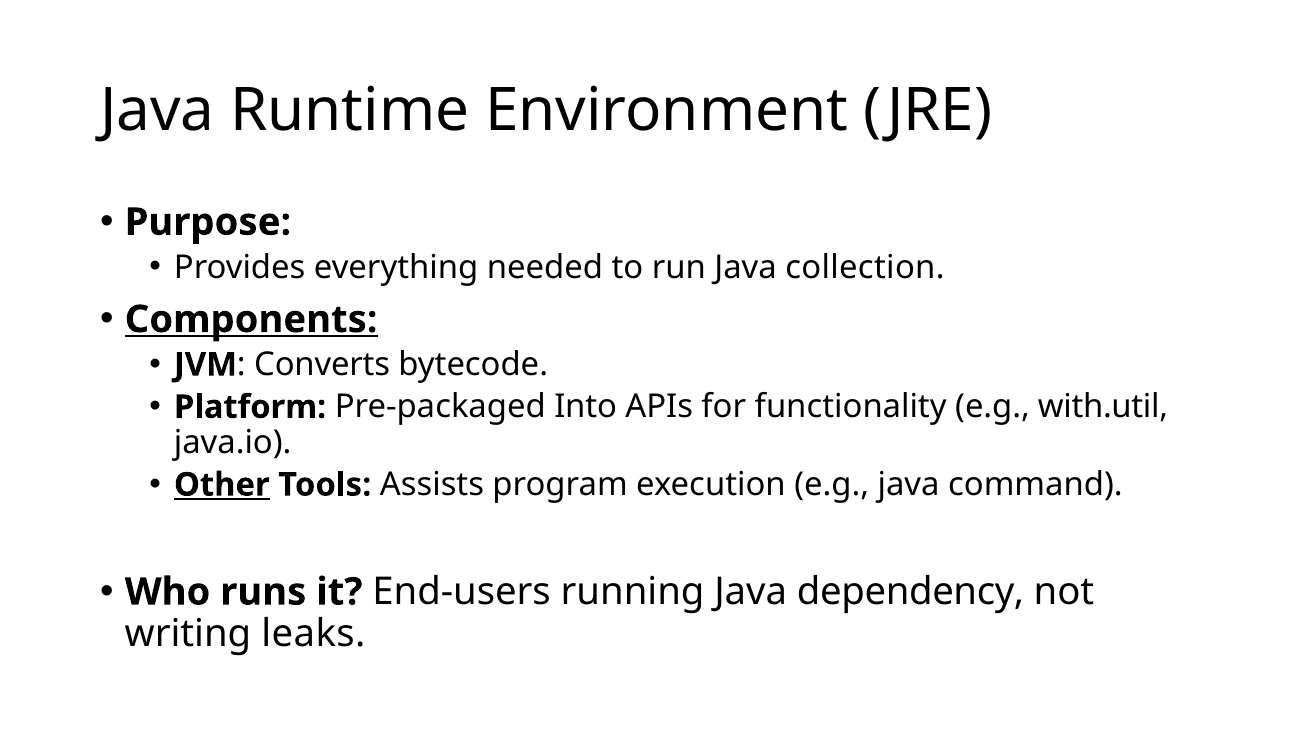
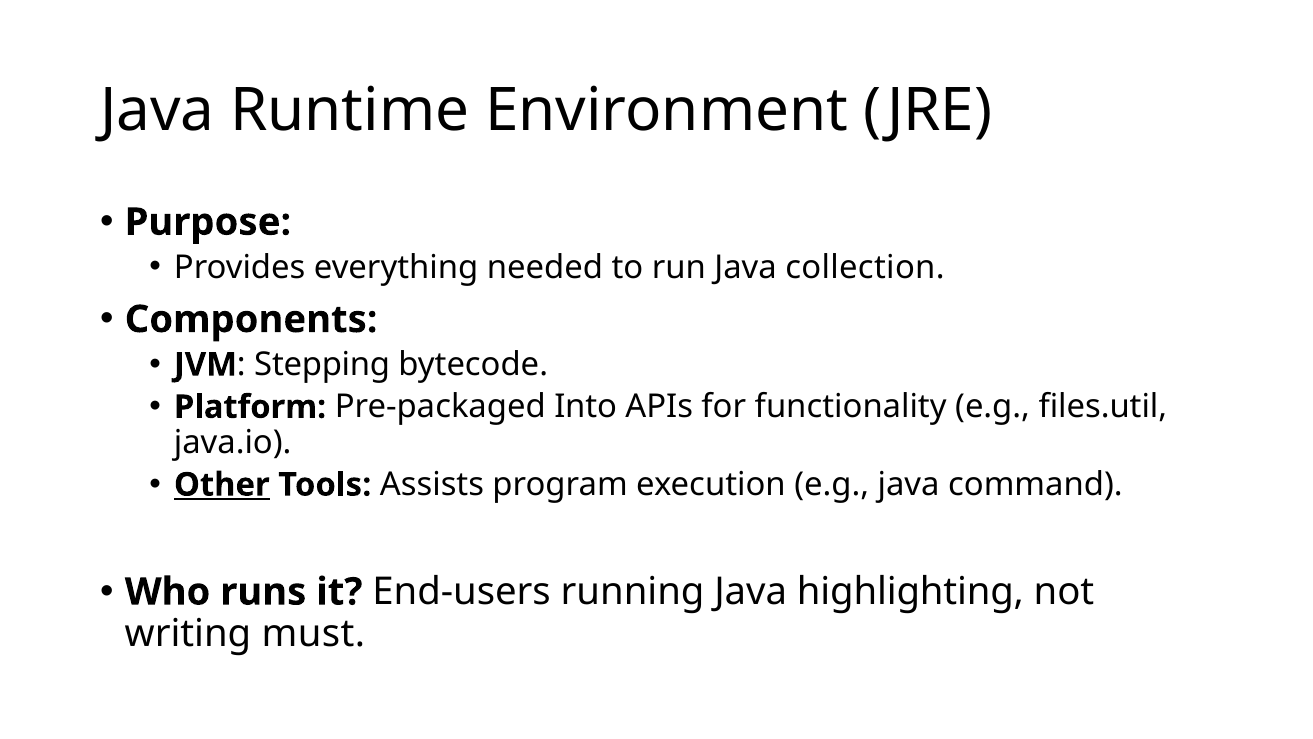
Components underline: present -> none (251, 319)
Converts: Converts -> Stepping (322, 365)
with.util: with.util -> files.util (1103, 407)
dependency: dependency -> highlighting (910, 592)
leaks: leaks -> must (313, 633)
